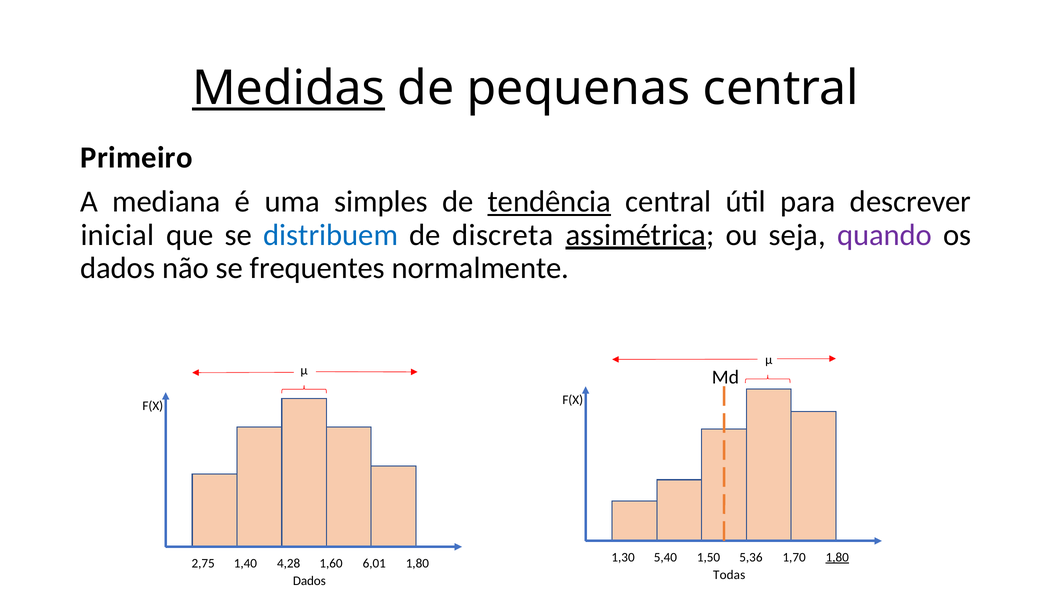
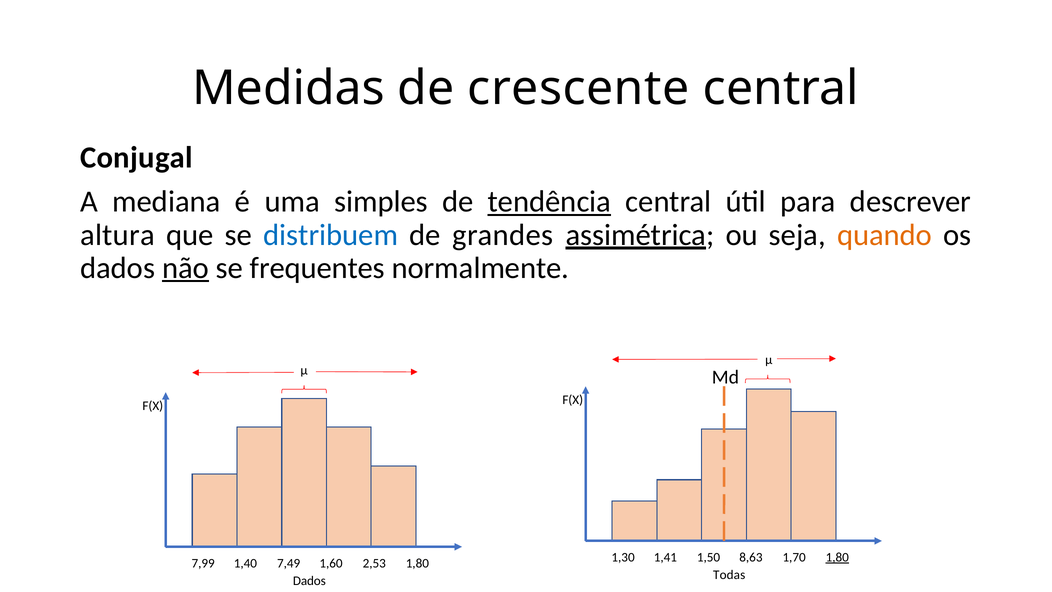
Medidas underline: present -> none (289, 88)
pequenas: pequenas -> crescente (578, 88)
Primeiro: Primeiro -> Conjugal (136, 158)
inicial: inicial -> altura (118, 235)
discreta: discreta -> grandes (503, 235)
quando colour: purple -> orange (885, 235)
não underline: none -> present (186, 268)
5,40: 5,40 -> 1,41 (665, 557)
5,36: 5,36 -> 8,63 (751, 557)
2,75: 2,75 -> 7,99 (203, 563)
4,28: 4,28 -> 7,49 (289, 563)
6,01: 6,01 -> 2,53 (374, 563)
